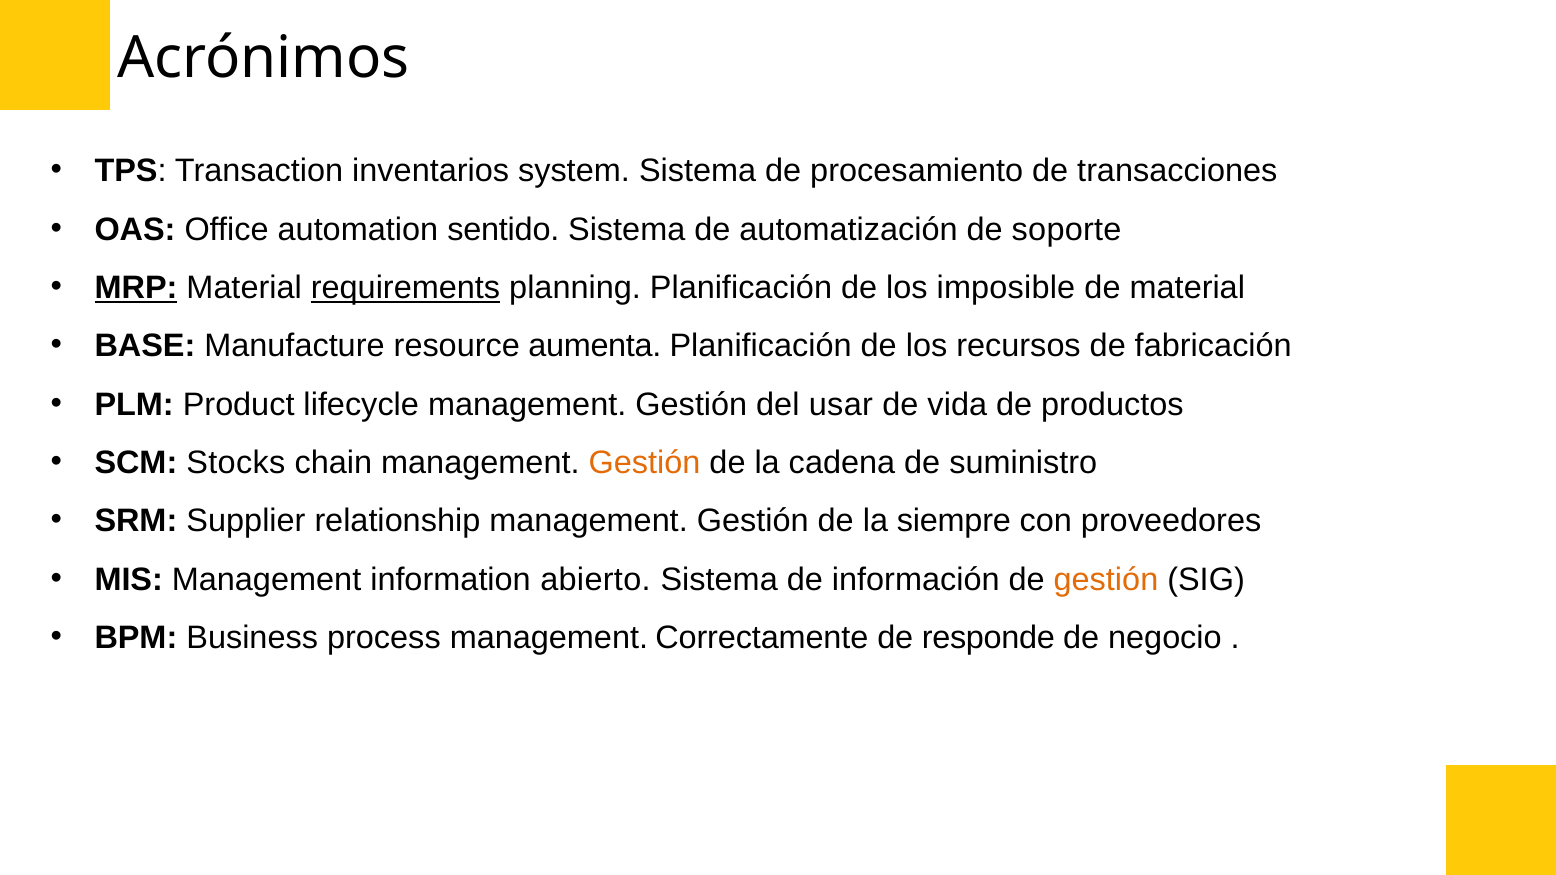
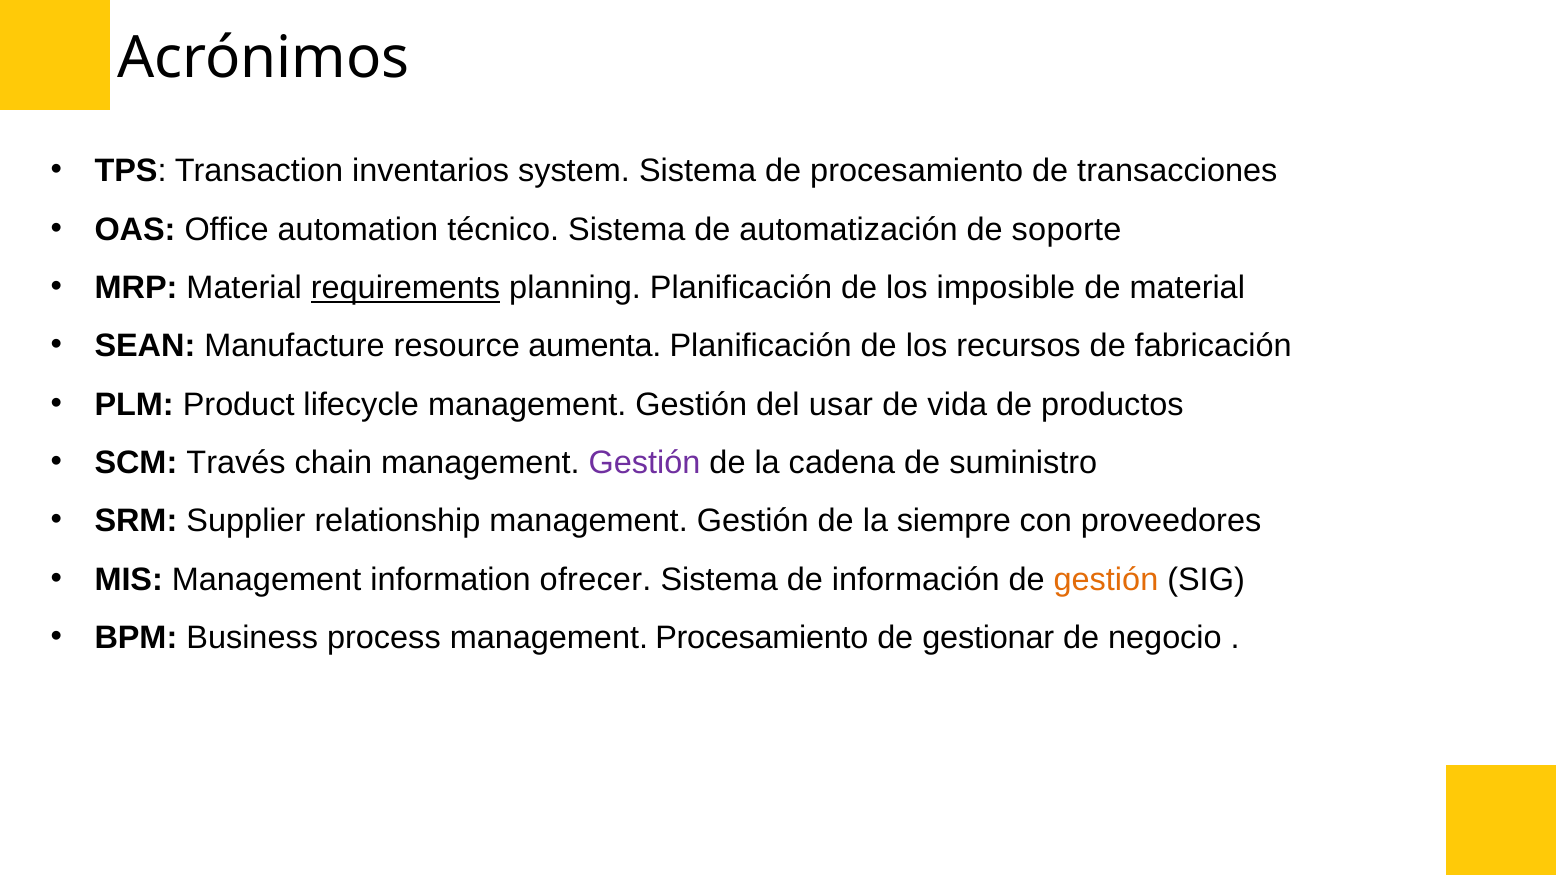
sentido: sentido -> técnico (503, 229)
MRP underline: present -> none (136, 288)
BASE: BASE -> SEAN (145, 346)
Stocks: Stocks -> Través (236, 463)
Gestión colour: orange -> purple (644, 463)
abierto: abierto -> ofrecer (596, 579)
management Correctamente: Correctamente -> Procesamiento (762, 638)
responde: responde -> gestionar (988, 638)
